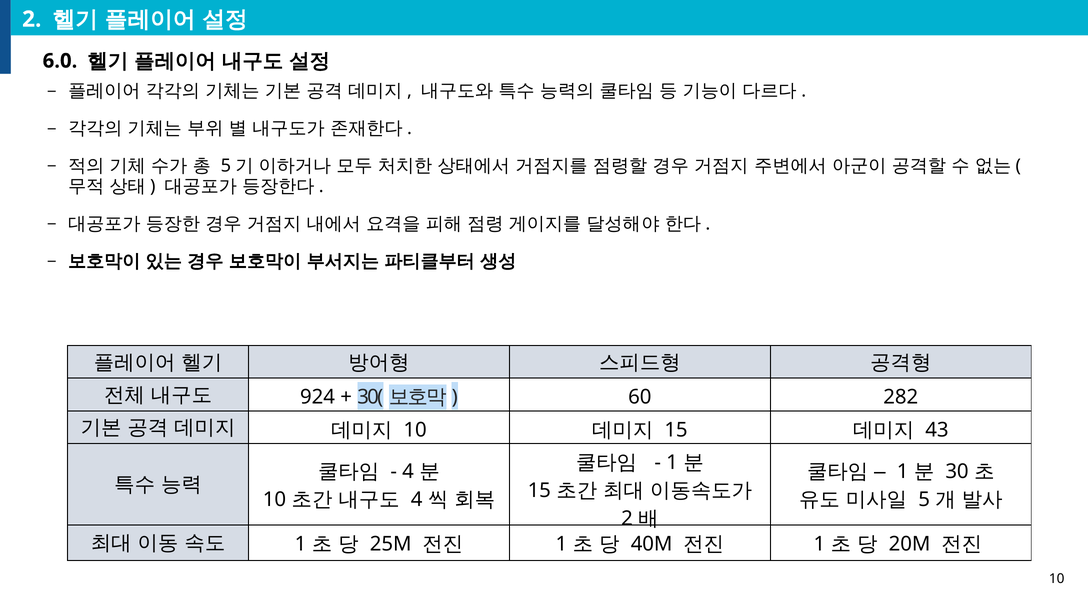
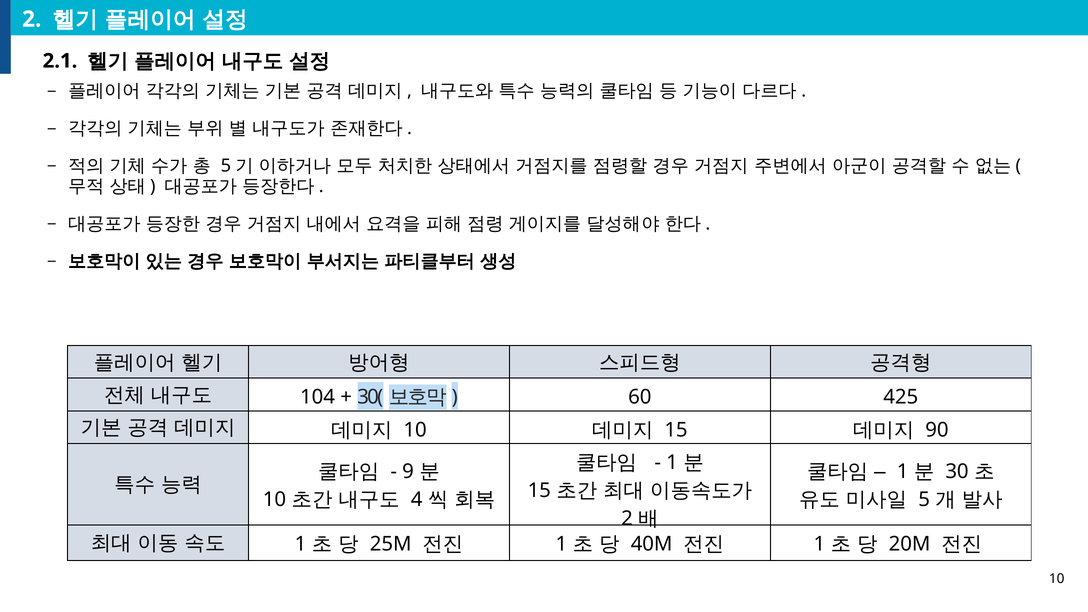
6.0: 6.0 -> 2.1 (60, 61)
924: 924 -> 104 (318, 397)
282: 282 -> 425 (901, 397)
43: 43 -> 90 (937, 430)
4: 4 -> 9 (408, 471)
